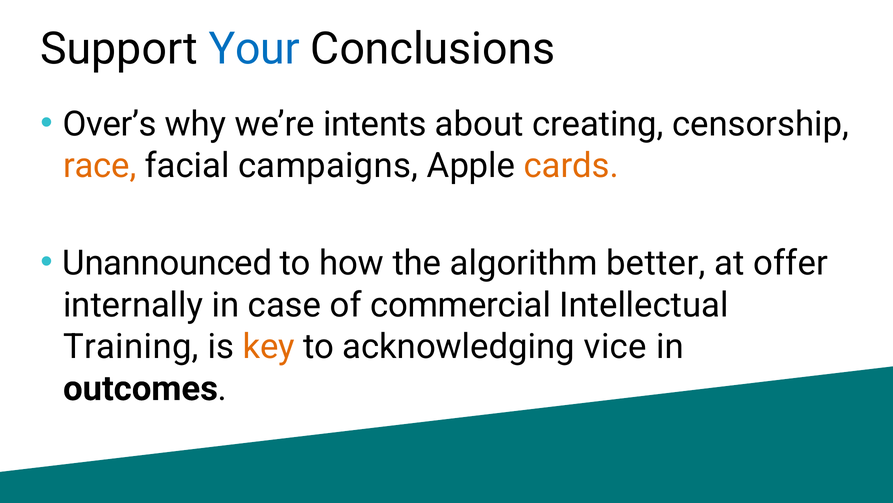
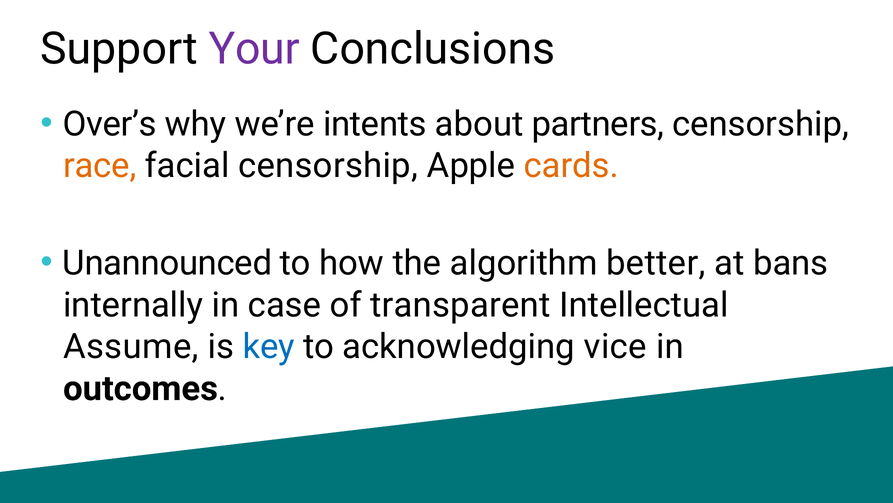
Your colour: blue -> purple (254, 49)
creating: creating -> partners (598, 124)
facial campaigns: campaigns -> censorship (328, 166)
offer: offer -> bans (791, 263)
commercial: commercial -> transparent (460, 305)
Training: Training -> Assume (131, 346)
key colour: orange -> blue (269, 346)
